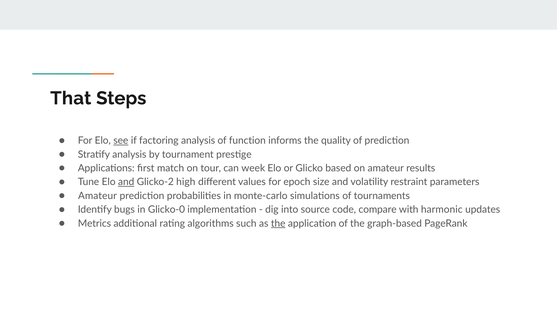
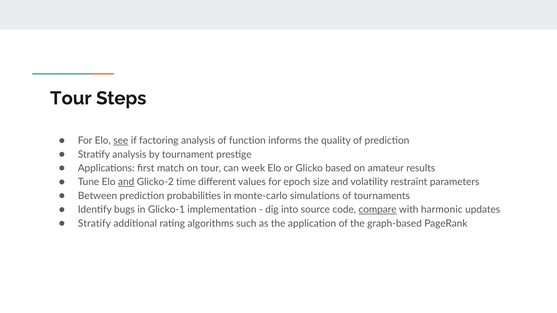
That: That -> Tour (71, 98)
high: high -> time (186, 182)
Amateur: Amateur -> Between (98, 196)
Glicko-0: Glicko-0 -> Glicko-1 (166, 210)
compare underline: none -> present (378, 210)
Metrics: Metrics -> Stratify (94, 224)
the underline: present -> none (278, 224)
